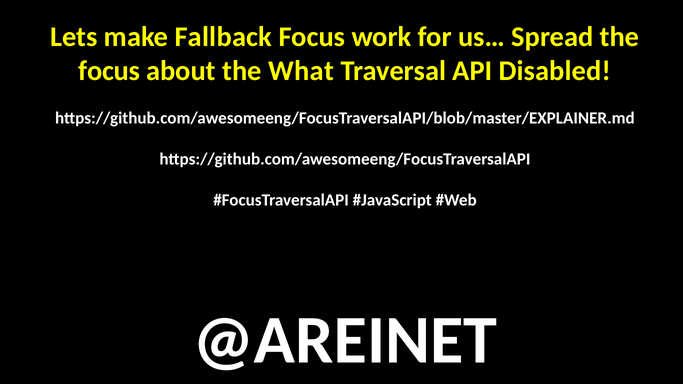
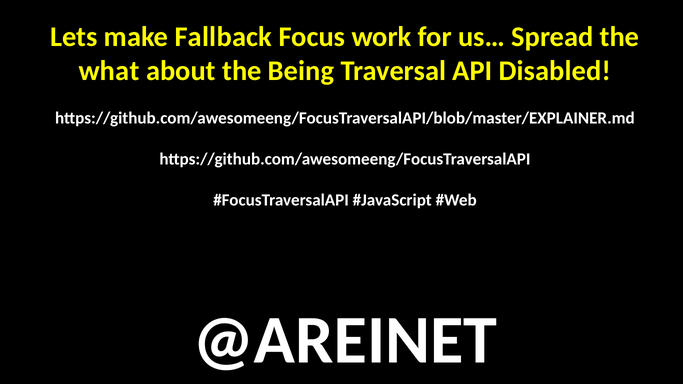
focus: focus -> what (109, 71)
What: What -> Being (301, 71)
